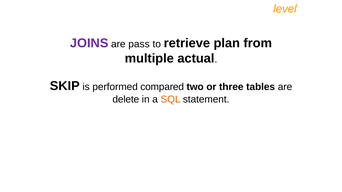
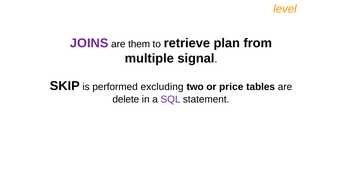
pass: pass -> them (139, 44)
actual: actual -> signal (196, 59)
compared: compared -> excluding (162, 87)
three: three -> price (231, 87)
SQL colour: orange -> purple (171, 99)
